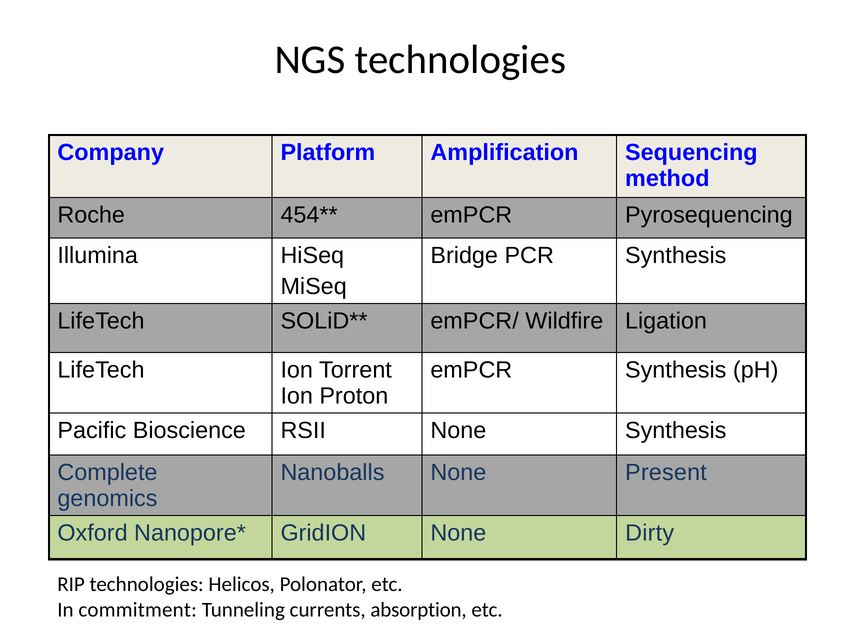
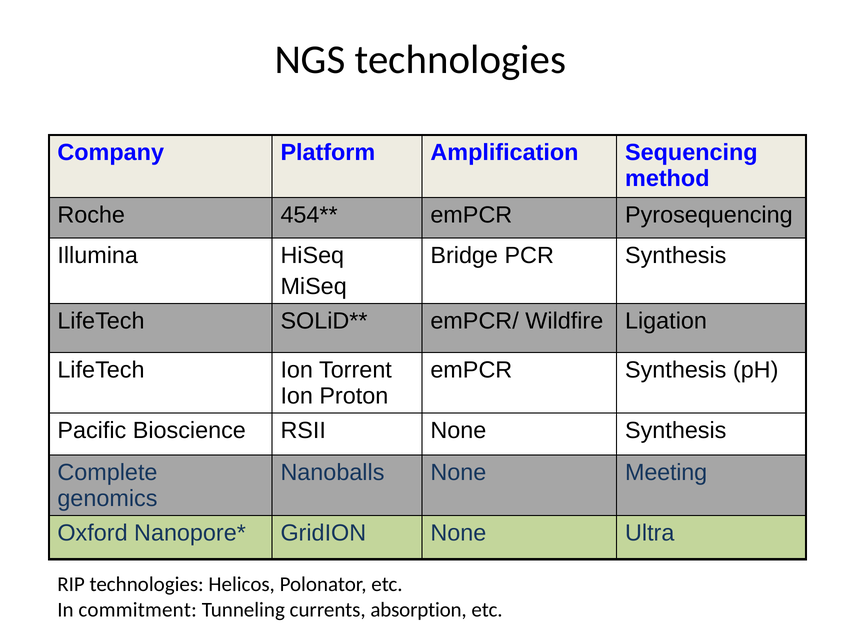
Present: Present -> Meeting (666, 472)
Dirty: Dirty -> Ultra (650, 533)
